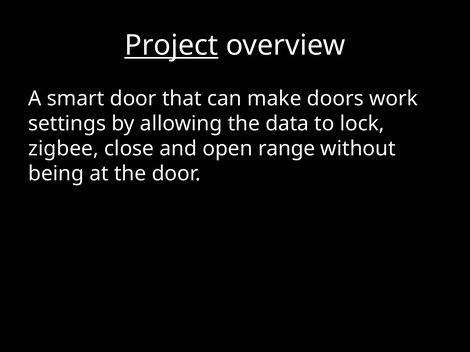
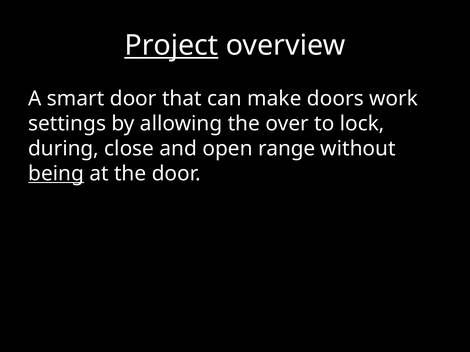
data: data -> over (287, 124)
zigbee: zigbee -> during (64, 149)
being underline: none -> present (56, 174)
